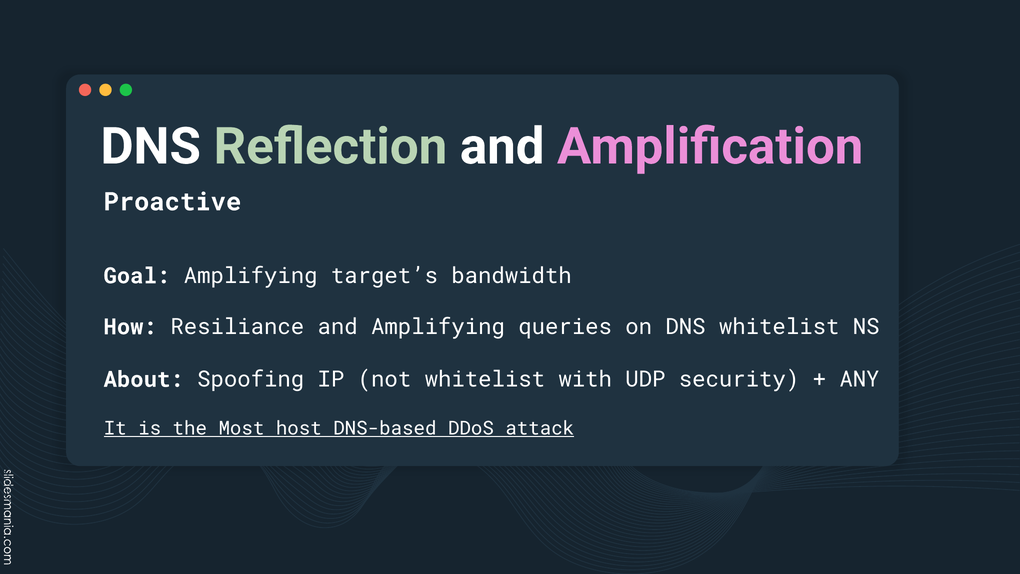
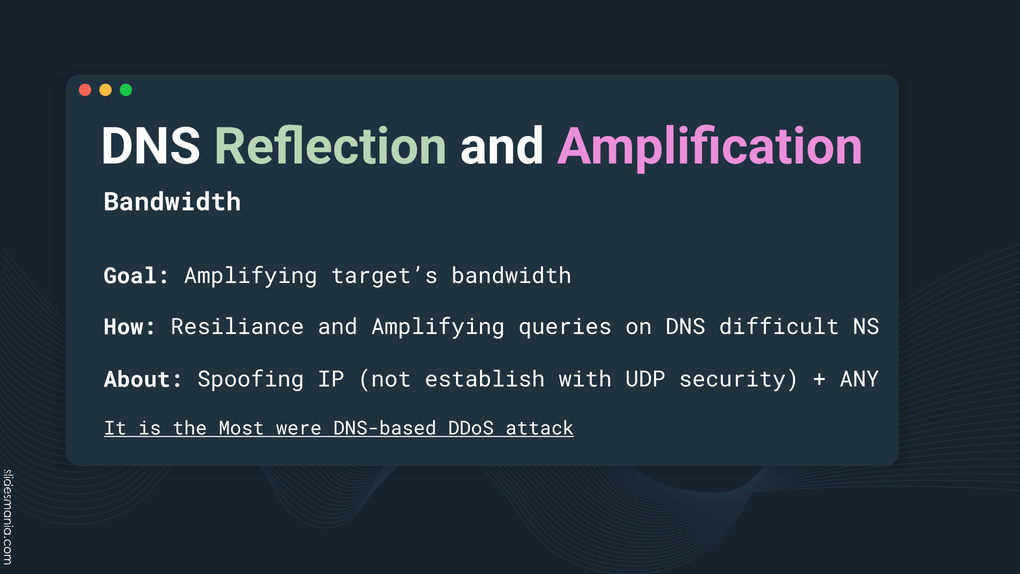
Proactive: Proactive -> Bandwidth (172, 202)
DNS whitelist: whitelist -> difficult (779, 327)
not whitelist: whitelist -> establish (485, 379)
host: host -> were (299, 428)
